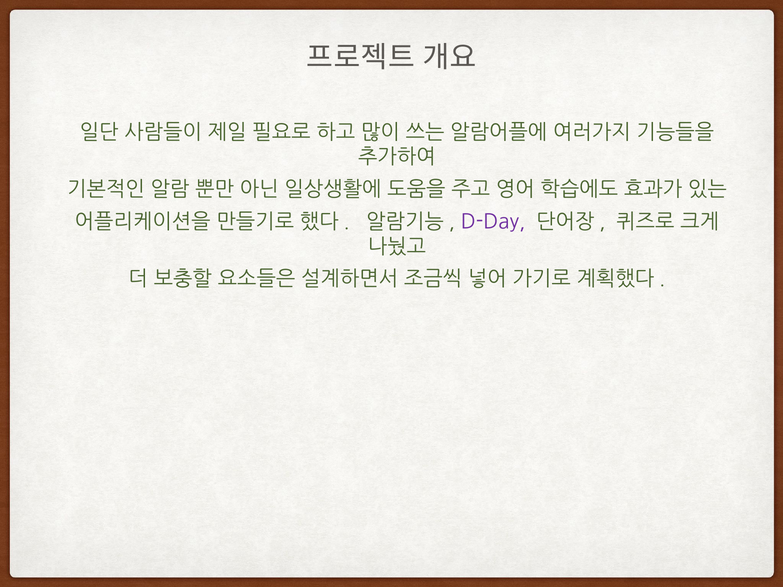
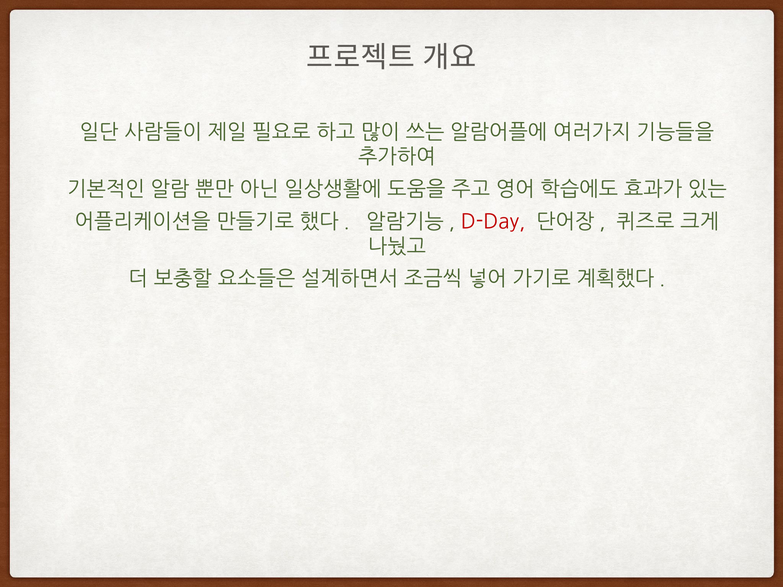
D-Day colour: purple -> red (493, 222)
